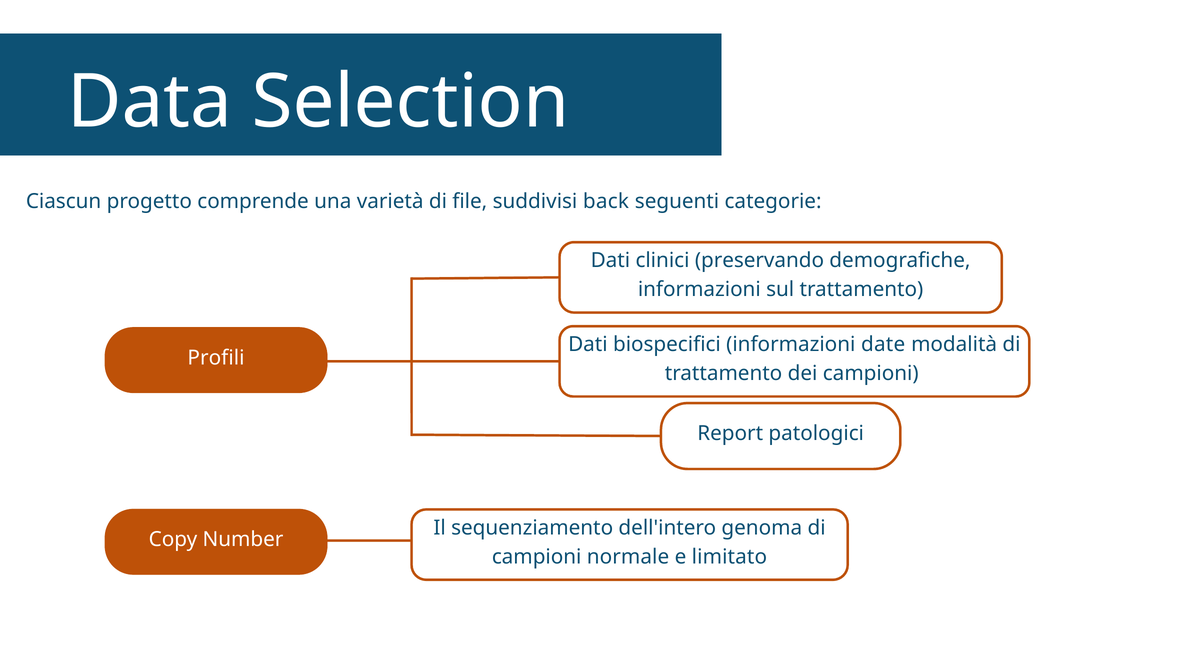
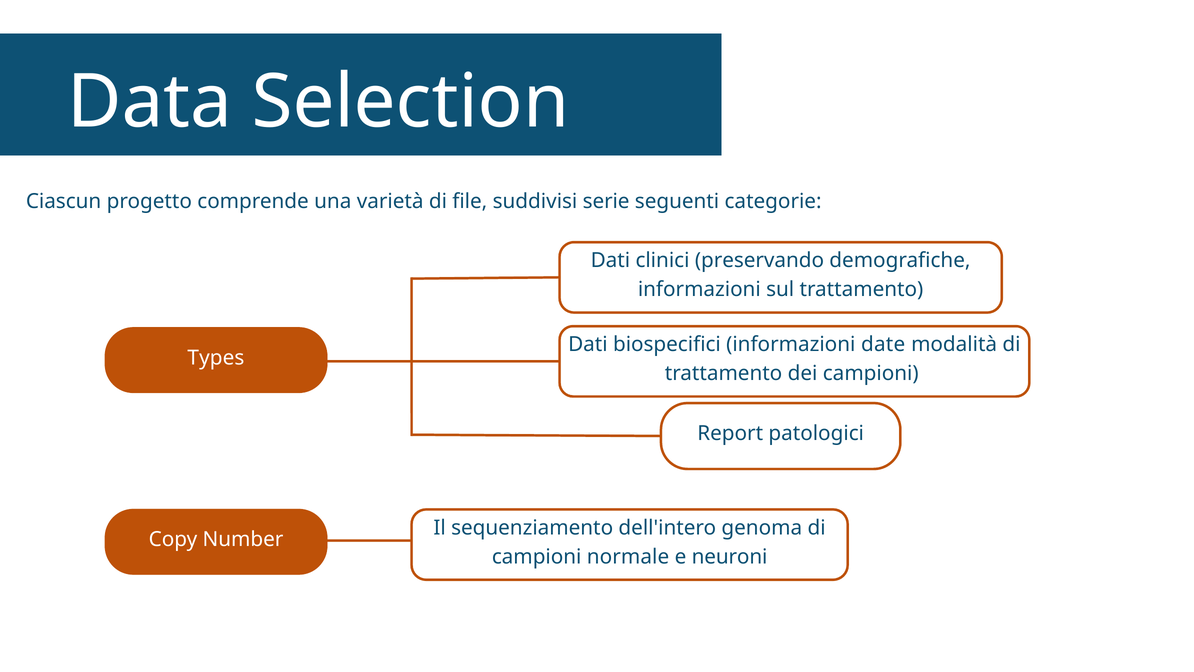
back: back -> serie (606, 201)
Profili: Profili -> Types (216, 357)
limitato: limitato -> neuroni (730, 556)
